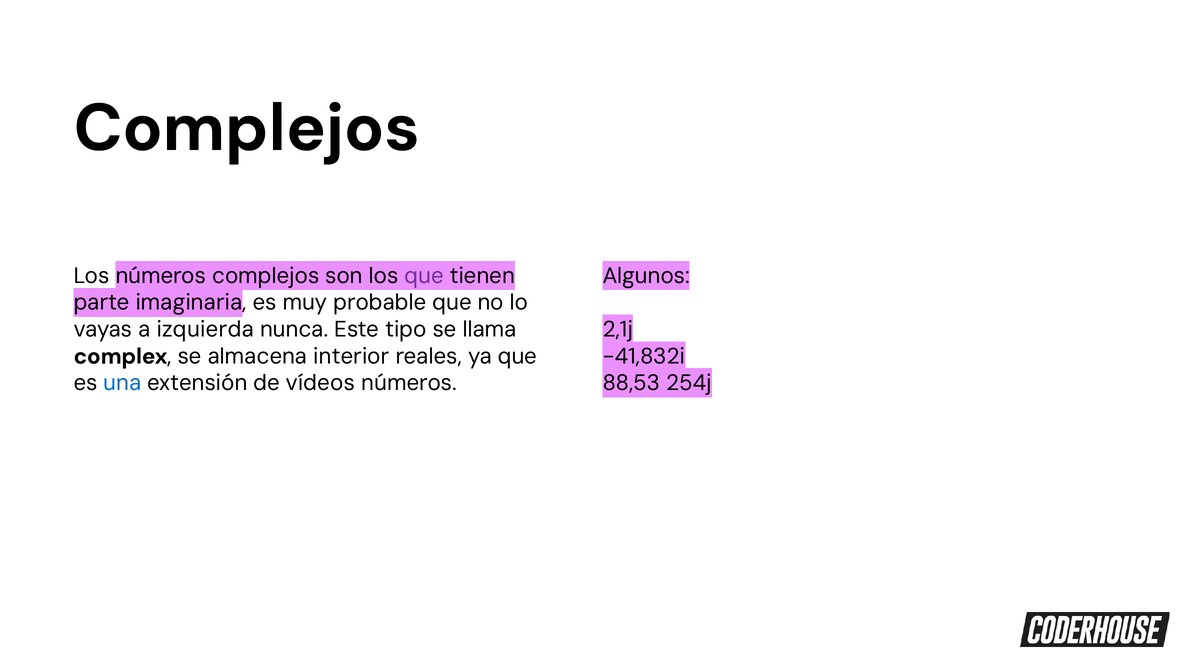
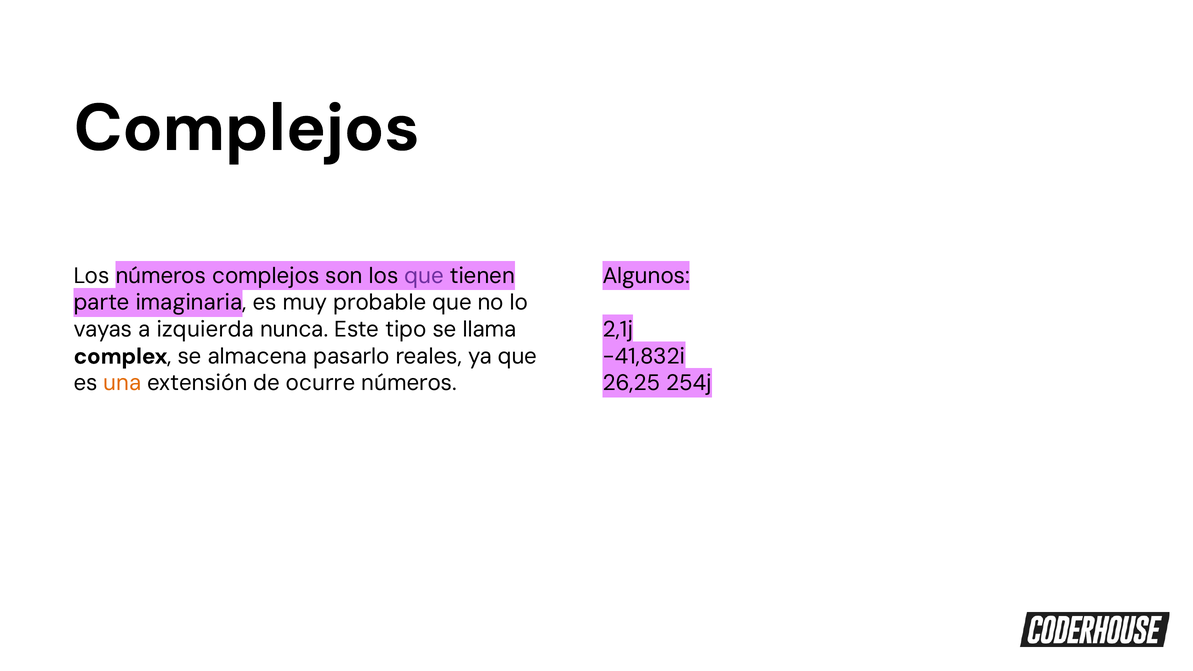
interior: interior -> pasarlo (351, 356)
una colour: blue -> orange (122, 383)
vídeos: vídeos -> ocurre (321, 383)
88,53: 88,53 -> 26,25 (631, 383)
